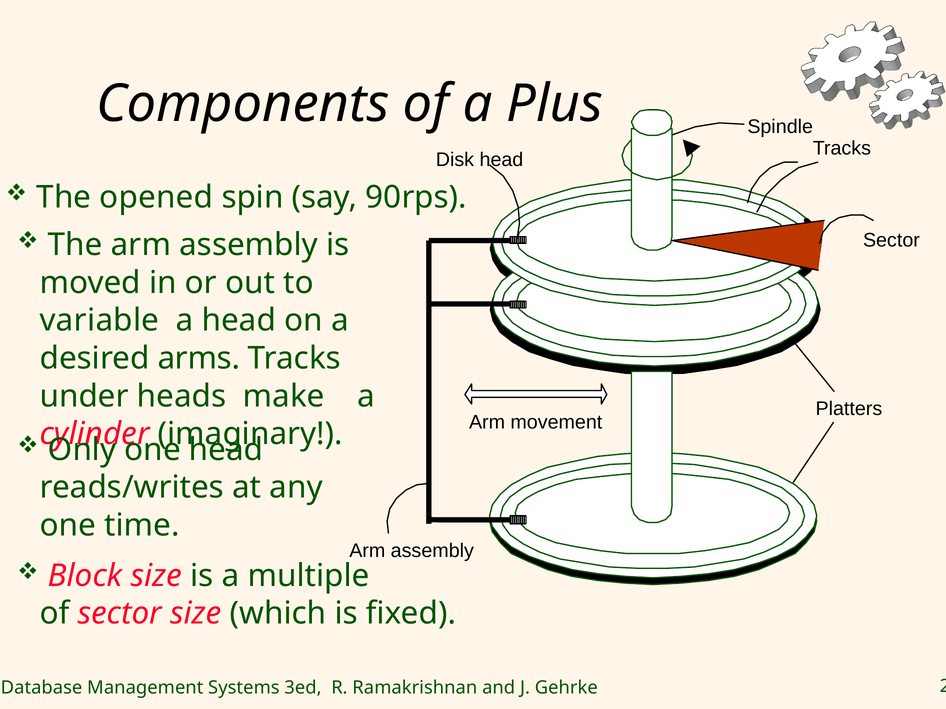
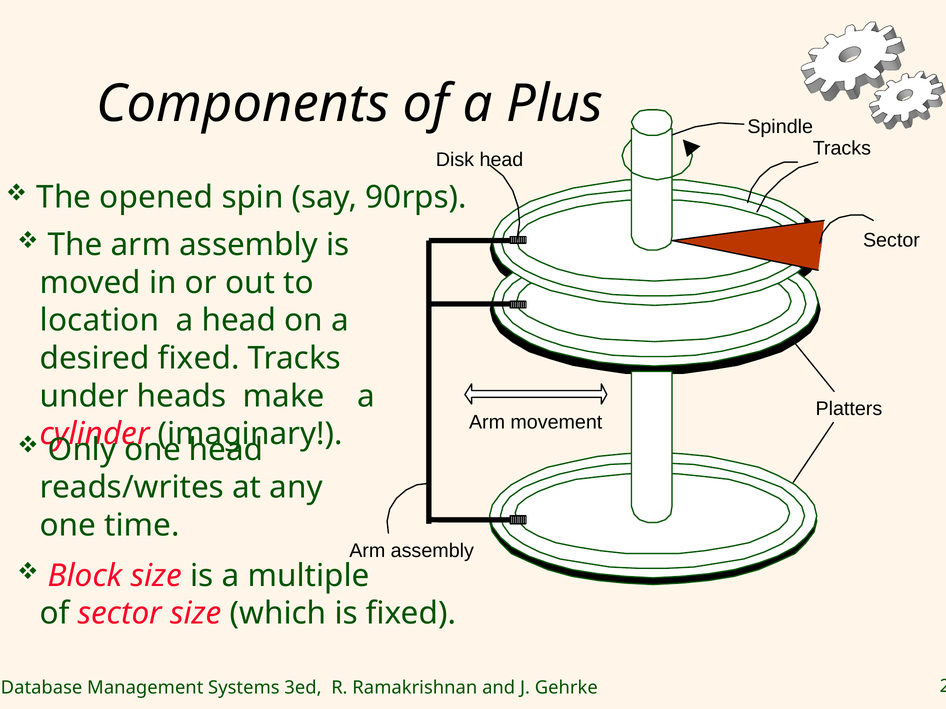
variable: variable -> location (99, 321)
desired arms: arms -> fixed (199, 359)
